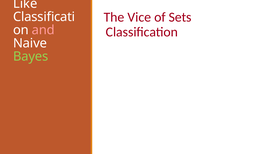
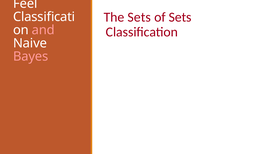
Like: Like -> Feel (25, 4)
The Vice: Vice -> Sets (139, 17)
Bayes colour: light green -> pink (31, 56)
